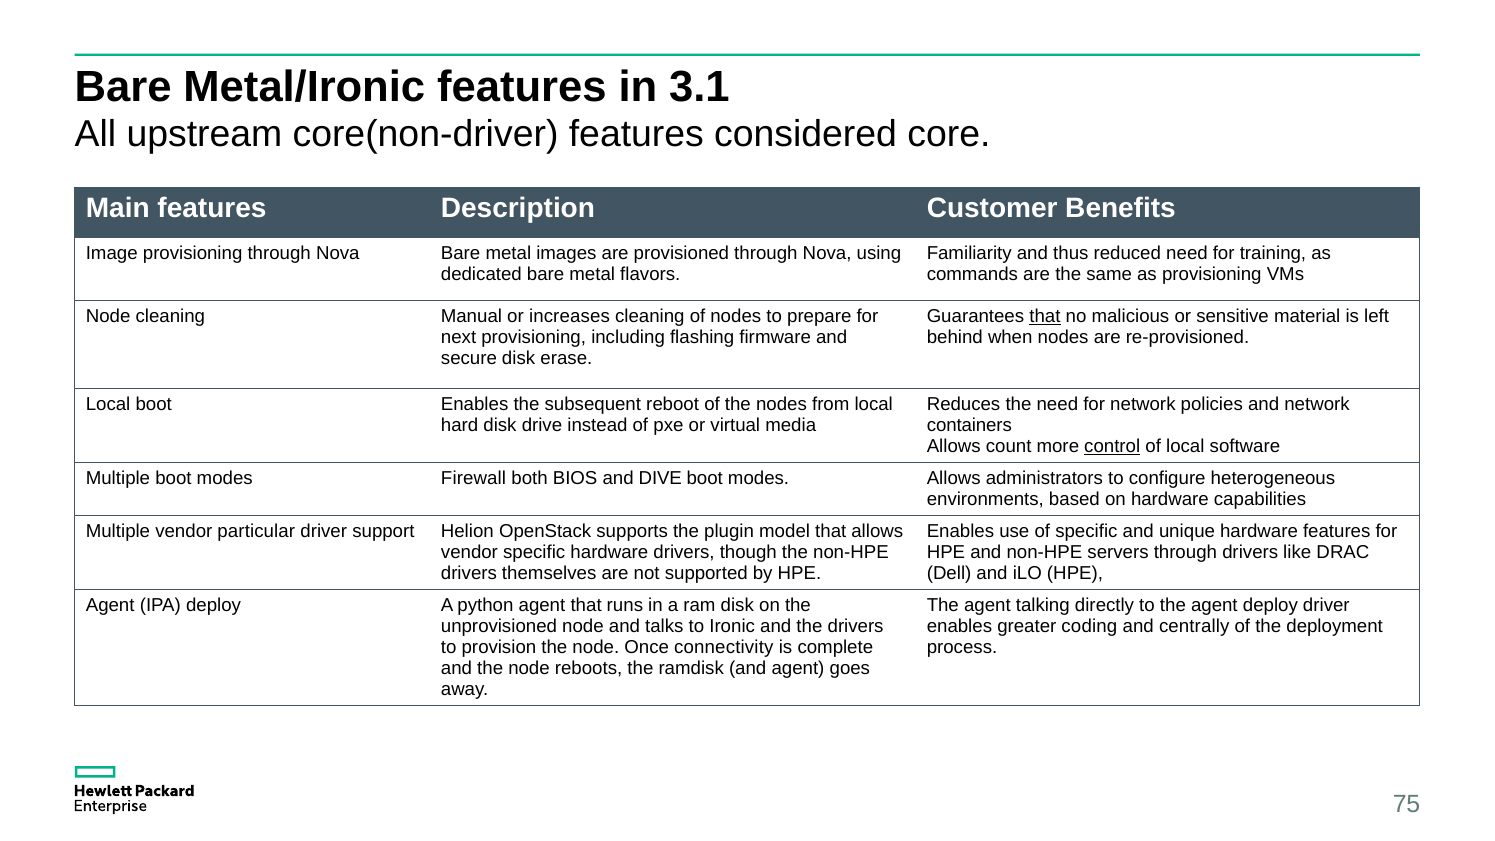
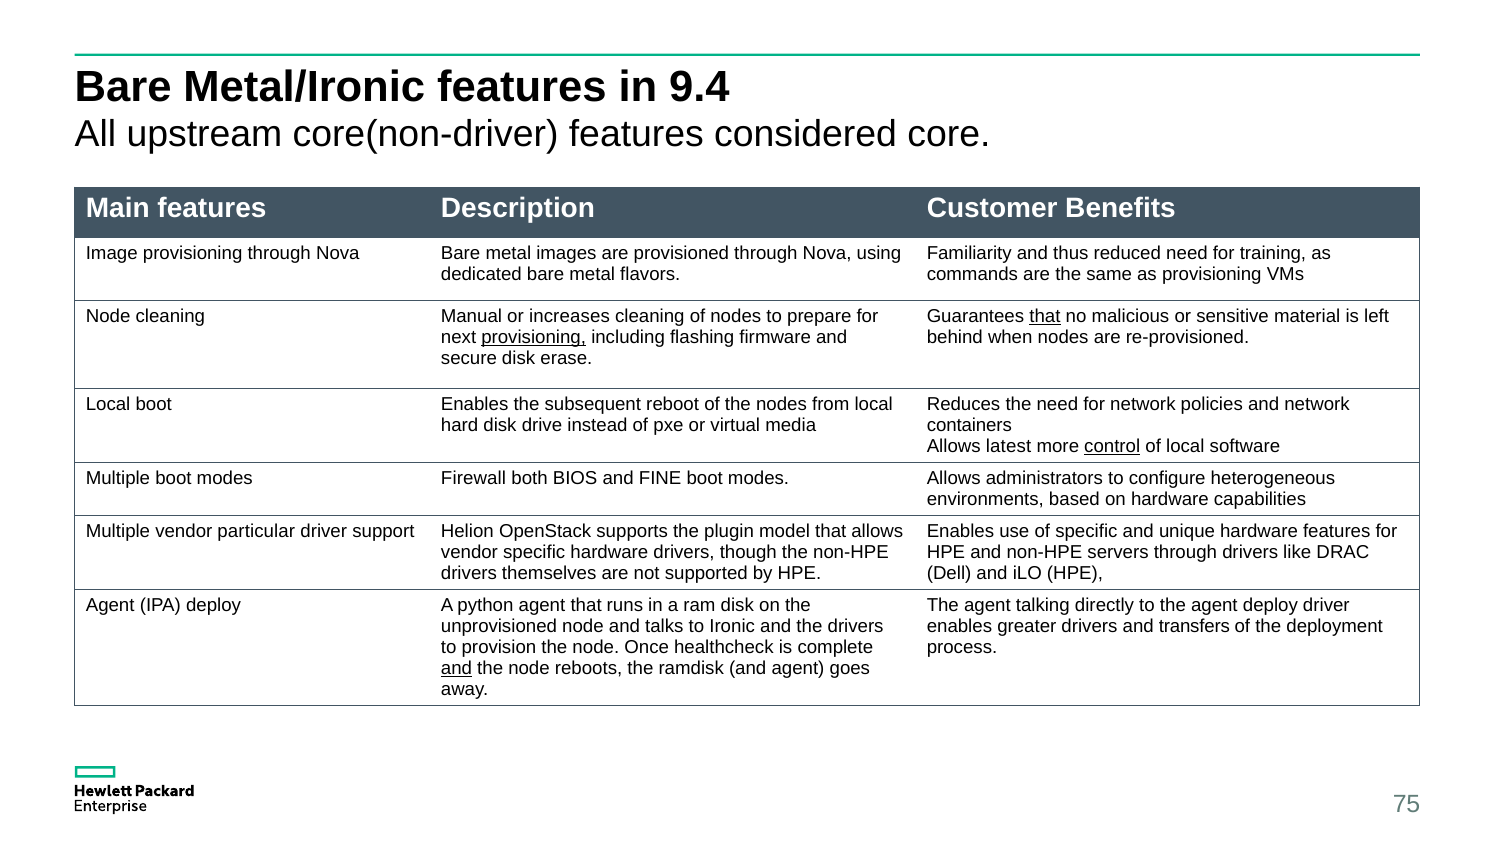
3.1: 3.1 -> 9.4 (699, 87)
provisioning underline: none -> present (534, 338)
count: count -> latest (1009, 446)
DIVE: DIVE -> FINE (660, 478)
greater coding: coding -> drivers (1089, 626)
centrally: centrally -> transfers (1194, 626)
connectivity: connectivity -> healthcheck (724, 647)
and underline: none -> present (457, 668)
